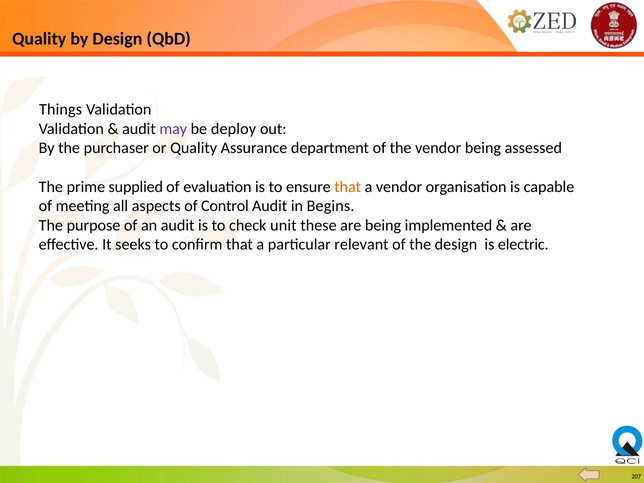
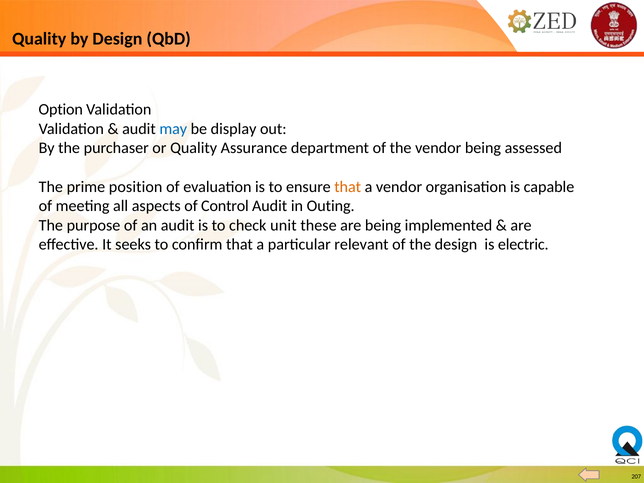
Things: Things -> Option (61, 109)
may colour: purple -> blue (173, 129)
deploy: deploy -> display (234, 129)
supplied: supplied -> position (136, 187)
Begins: Begins -> Outing (331, 206)
